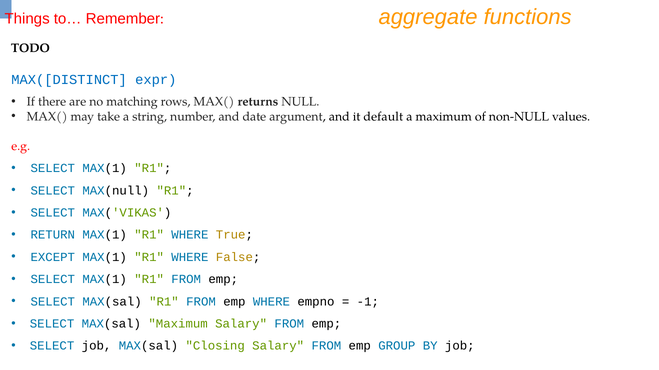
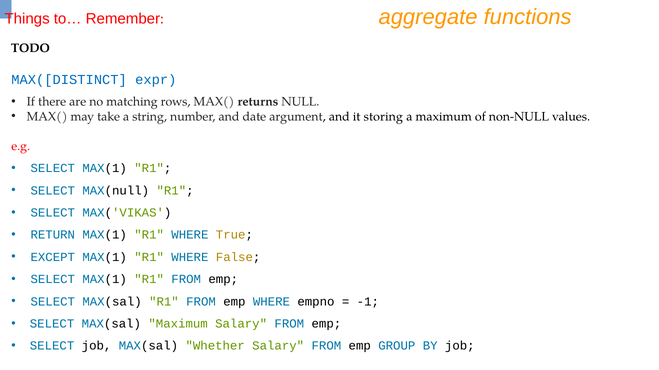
default: default -> storing (383, 117)
Closing: Closing -> Whether (215, 347)
